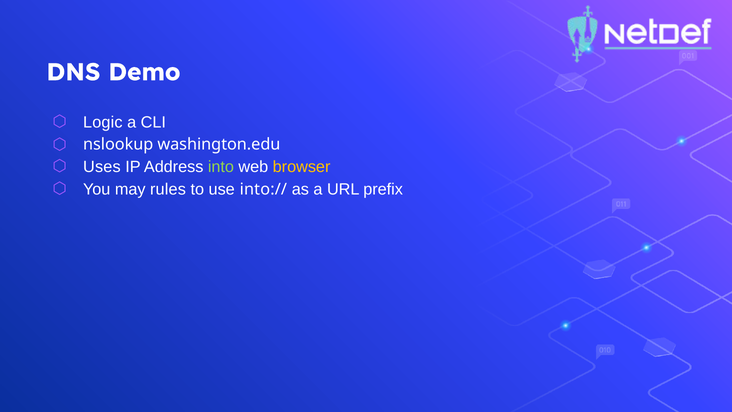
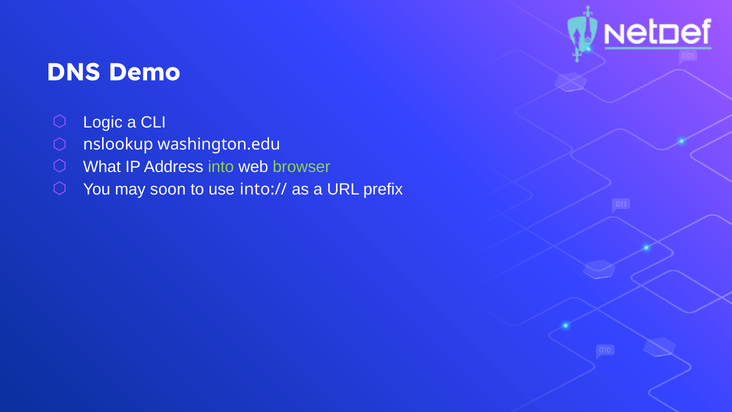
Uses: Uses -> What (102, 167)
browser colour: yellow -> light green (302, 167)
rules: rules -> soon (168, 189)
